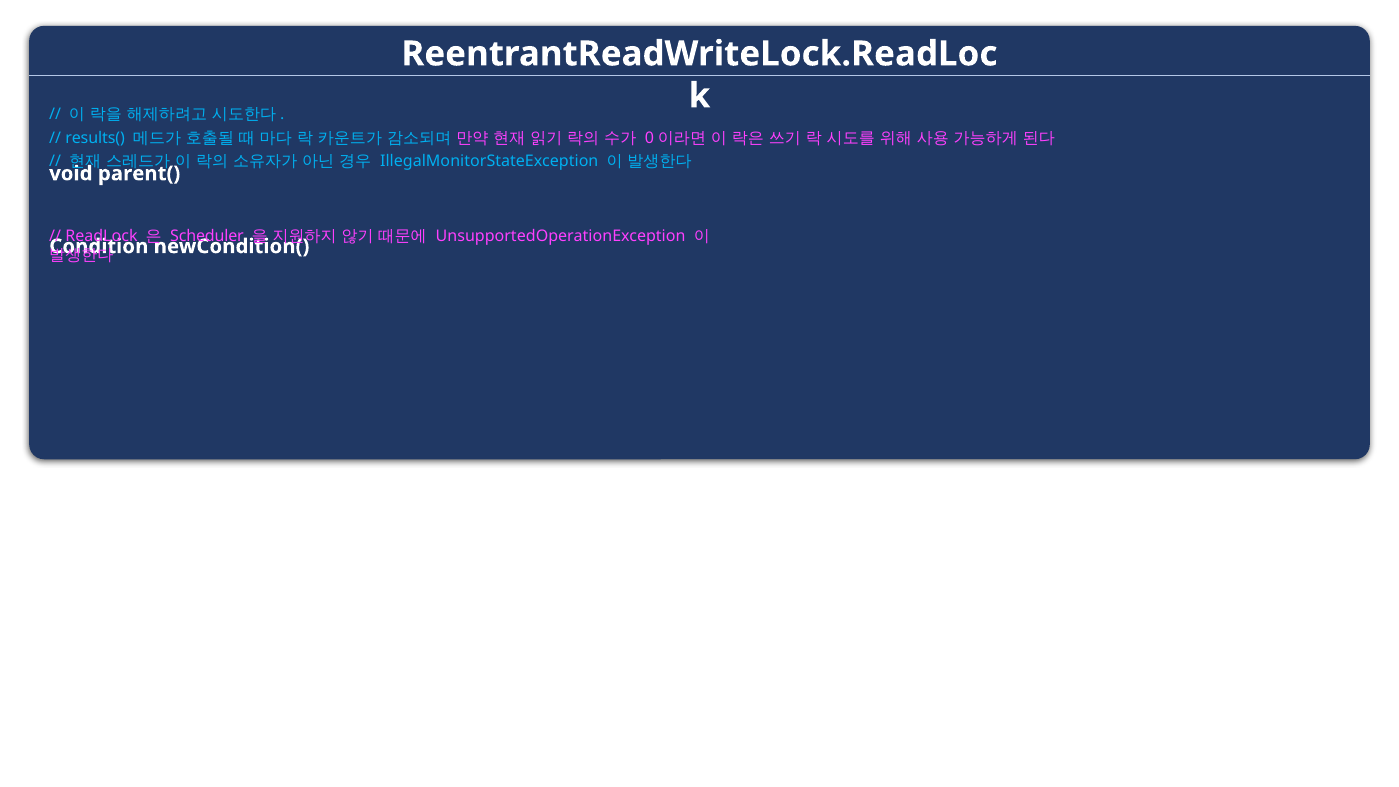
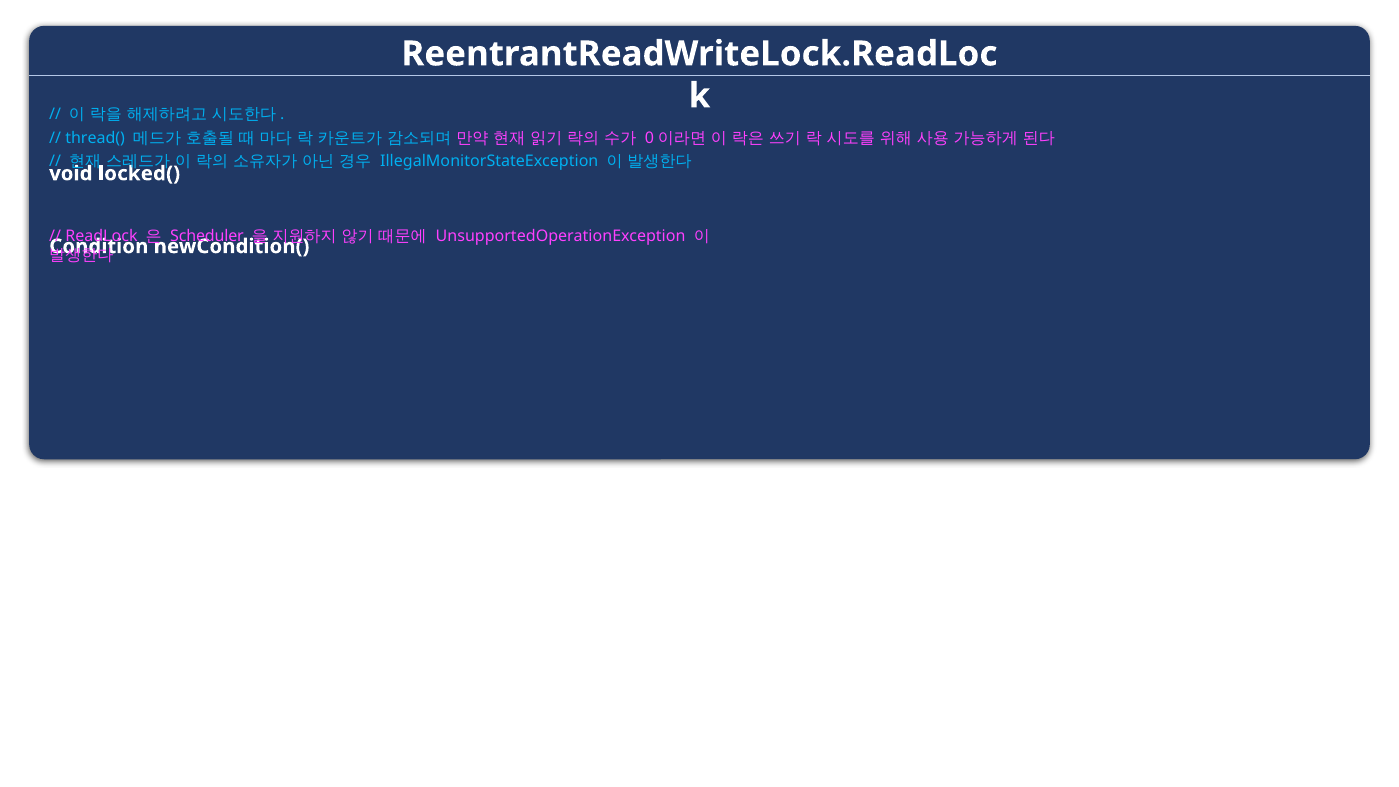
results(: results( -> thread( (95, 138)
parent(: parent( -> locked( (139, 174)
